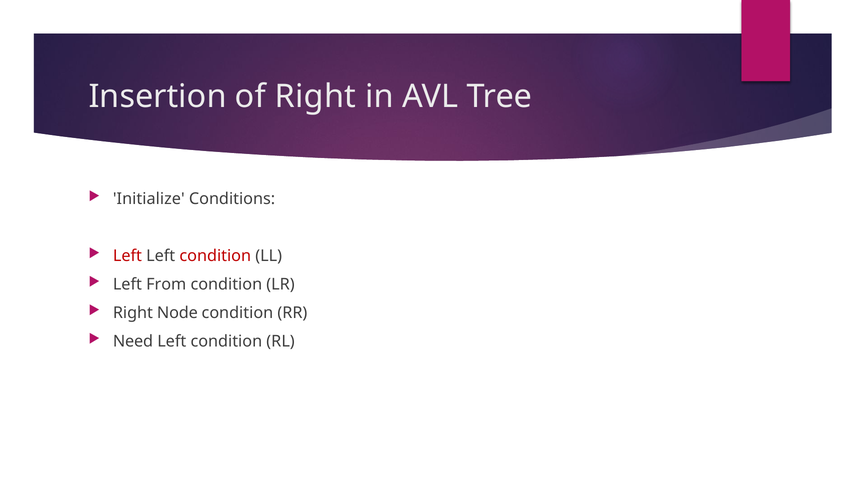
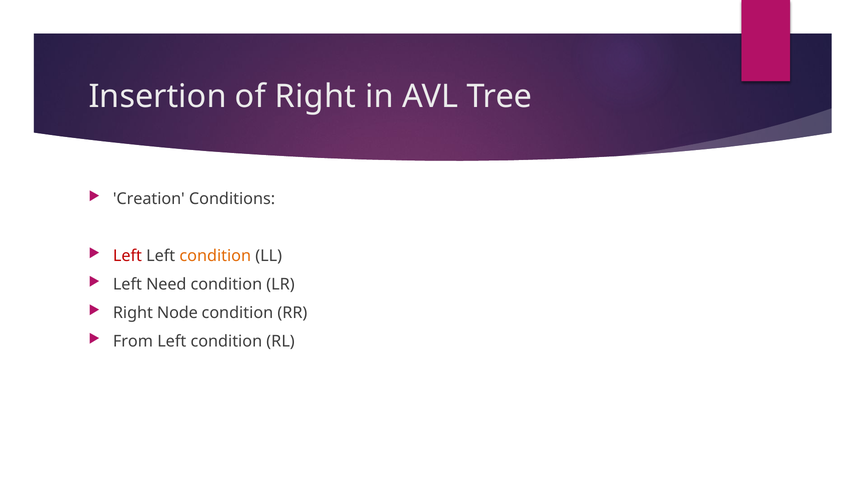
Initialize: Initialize -> Creation (149, 199)
condition colour: red -> orange (215, 256)
From: From -> Need (166, 285)
Need: Need -> From (133, 342)
